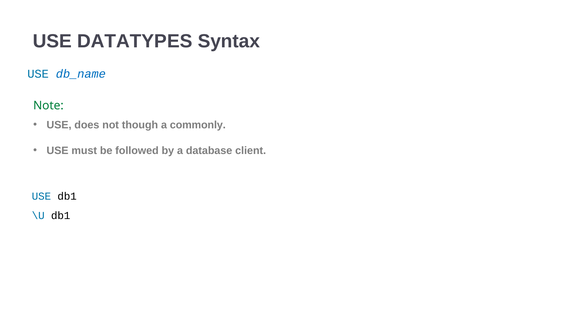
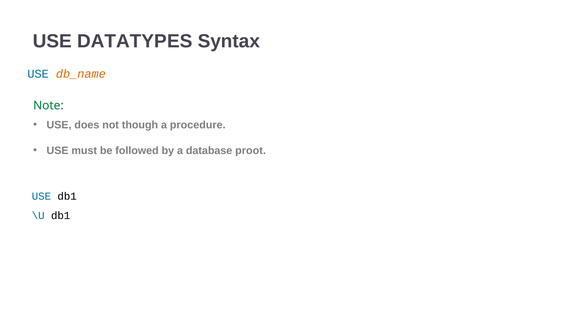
db_name colour: blue -> orange (81, 74)
commonly: commonly -> procedure (198, 125)
client: client -> proot (251, 150)
